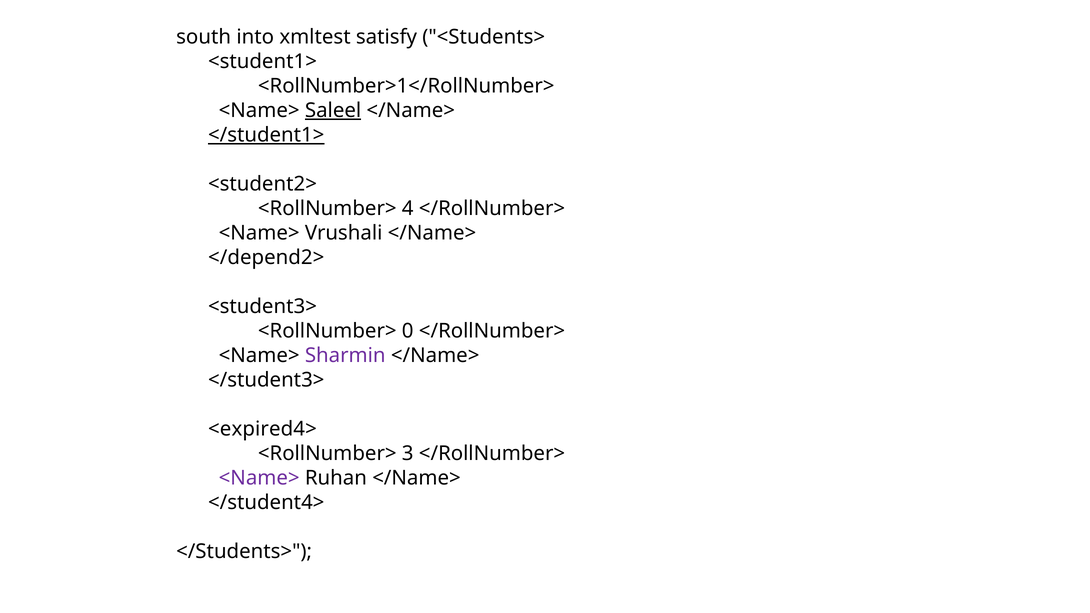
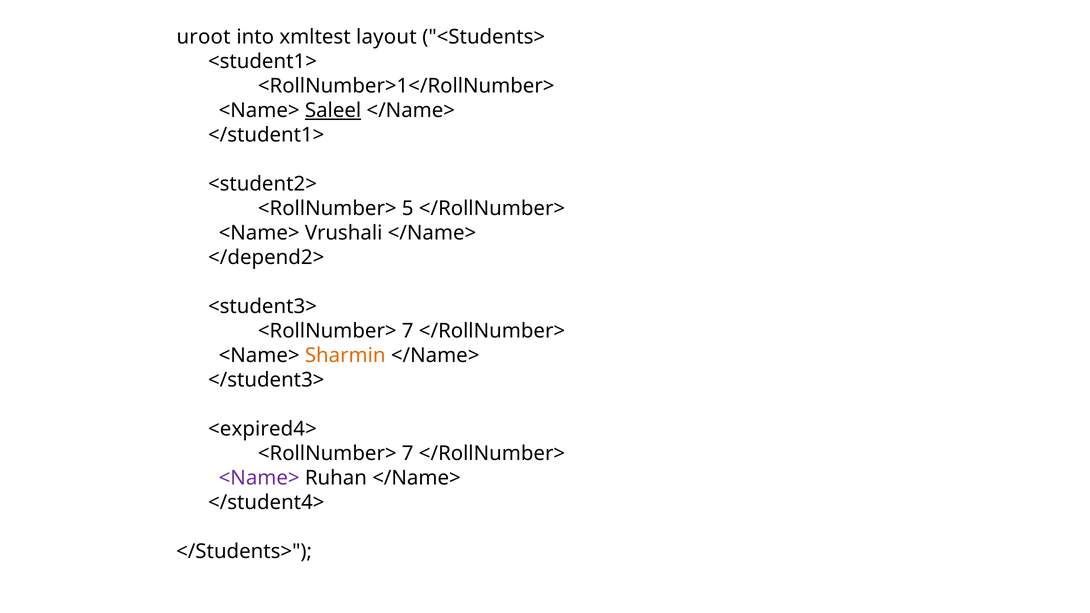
south: south -> uroot (204, 37)
satisfy: satisfy -> layout (386, 37)
</student1> underline: present -> none (266, 135)
4: 4 -> 5 (408, 209)
0: 0 -> 7 (408, 331)
Sharmin colour: purple -> orange (345, 356)
3: 3 -> 7 (408, 454)
